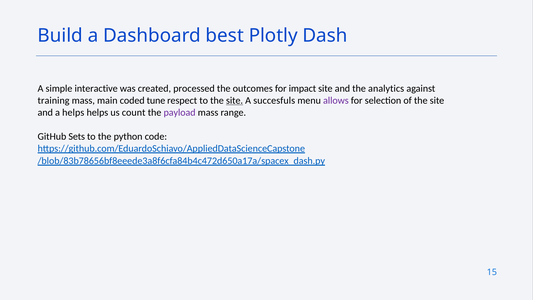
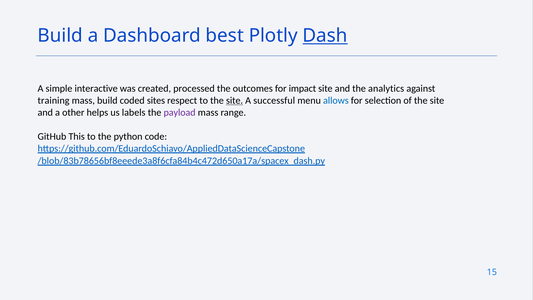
Dash underline: none -> present (325, 36)
mass main: main -> build (107, 100)
tune: tune -> sites (156, 100)
succesfuls: succesfuls -> successful (274, 100)
allows colour: purple -> blue (336, 100)
a helps: helps -> other (73, 112)
count: count -> labels (134, 112)
Sets: Sets -> This (77, 136)
